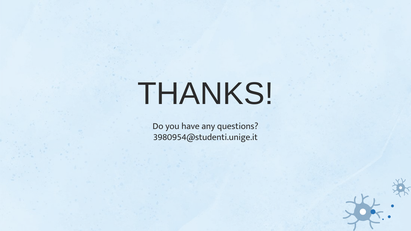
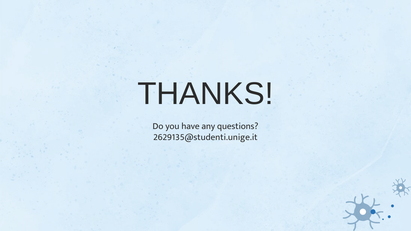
3980954@studenti.unige.it: 3980954@studenti.unige.it -> 2629135@studenti.unige.it (205, 137)
